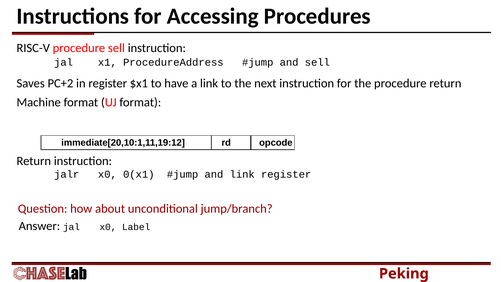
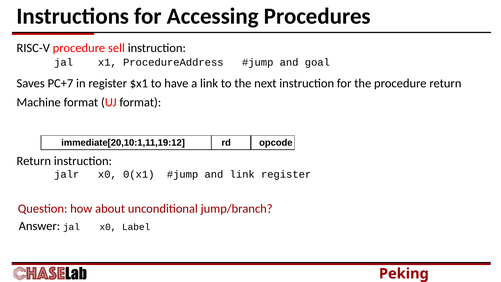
and sell: sell -> goal (317, 62)
PC+2: PC+2 -> PC+7 (60, 83)
